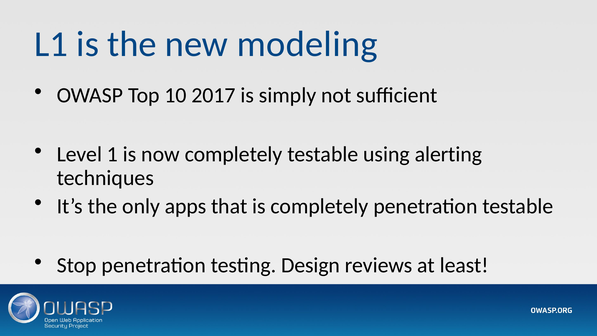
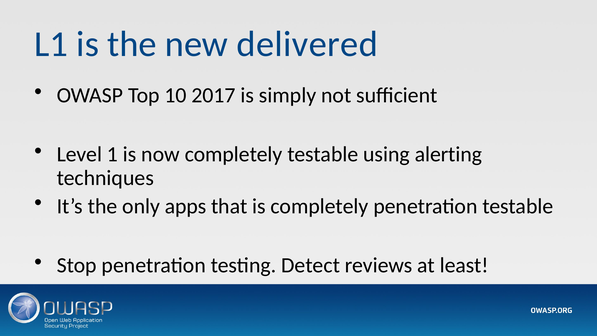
modeling: modeling -> delivered (307, 44)
Design: Design -> Detect (311, 265)
